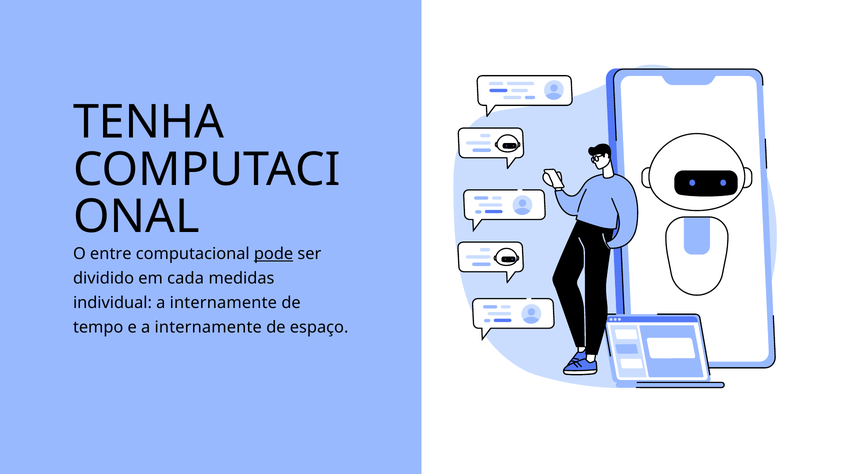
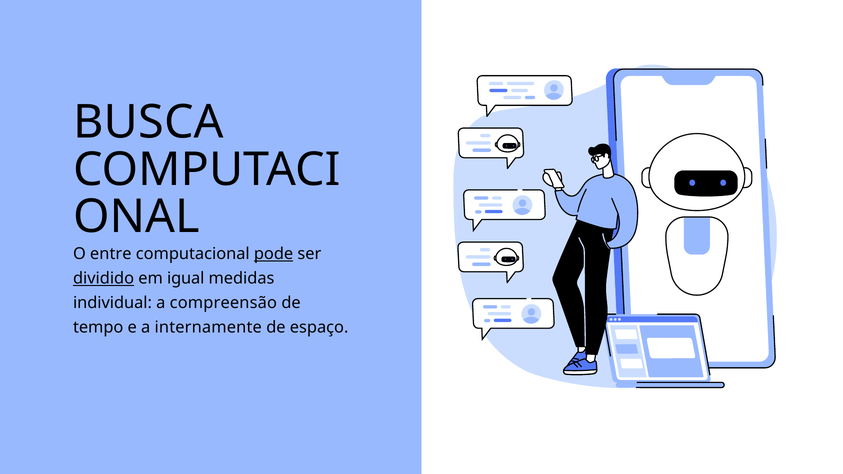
TENHA: TENHA -> BUSCA (148, 122)
dividido underline: none -> present (104, 279)
cada: cada -> igual (186, 279)
internamente: internamente -> compreensão (223, 303)
